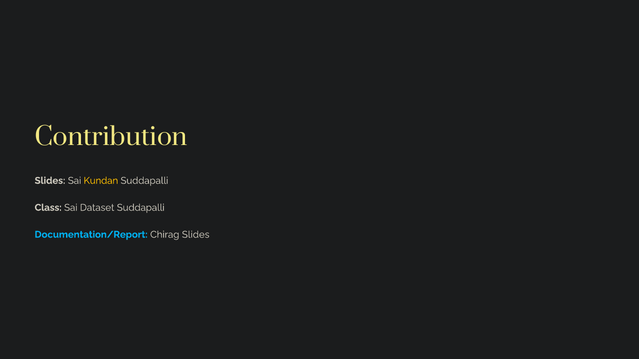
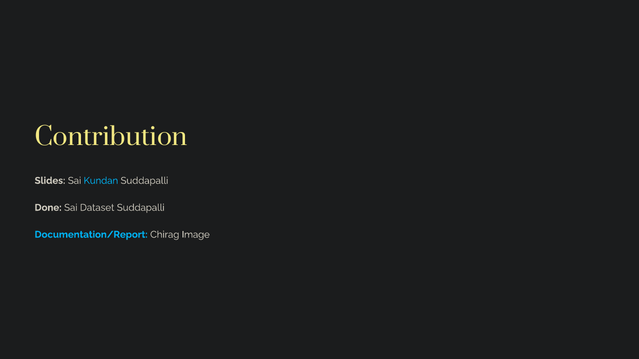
Kundan colour: yellow -> light blue (101, 181)
Class: Class -> Done (48, 208)
Chirag Slides: Slides -> Image (196, 235)
